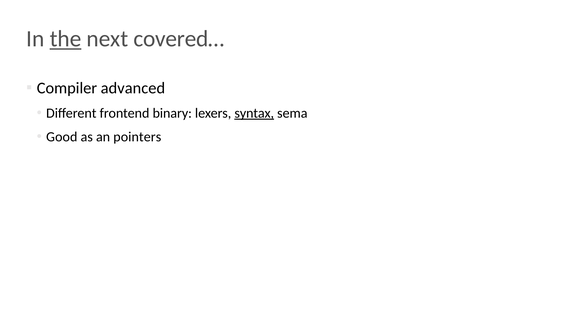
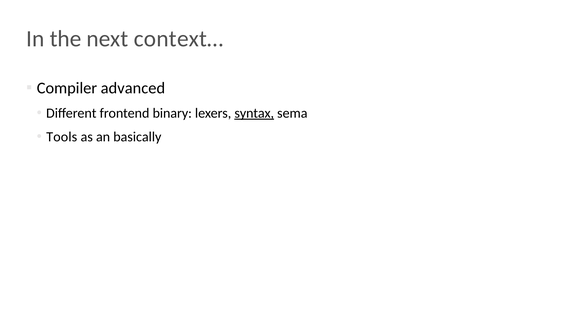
the underline: present -> none (66, 39)
covered…: covered… -> context… (179, 39)
Good: Good -> Tools (62, 137)
pointers: pointers -> basically (137, 137)
